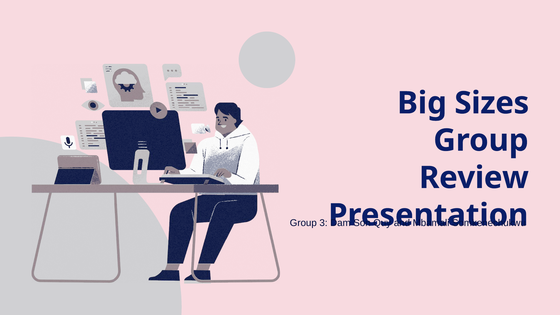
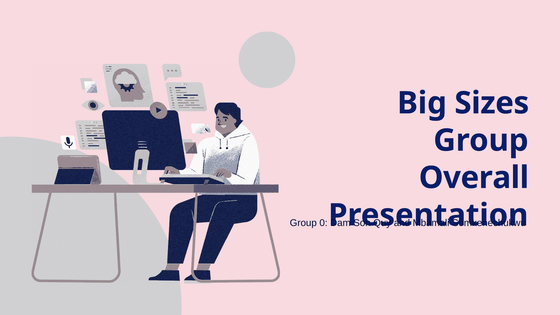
Review: Review -> Overall (474, 178)
3: 3 -> 0 (323, 223)
